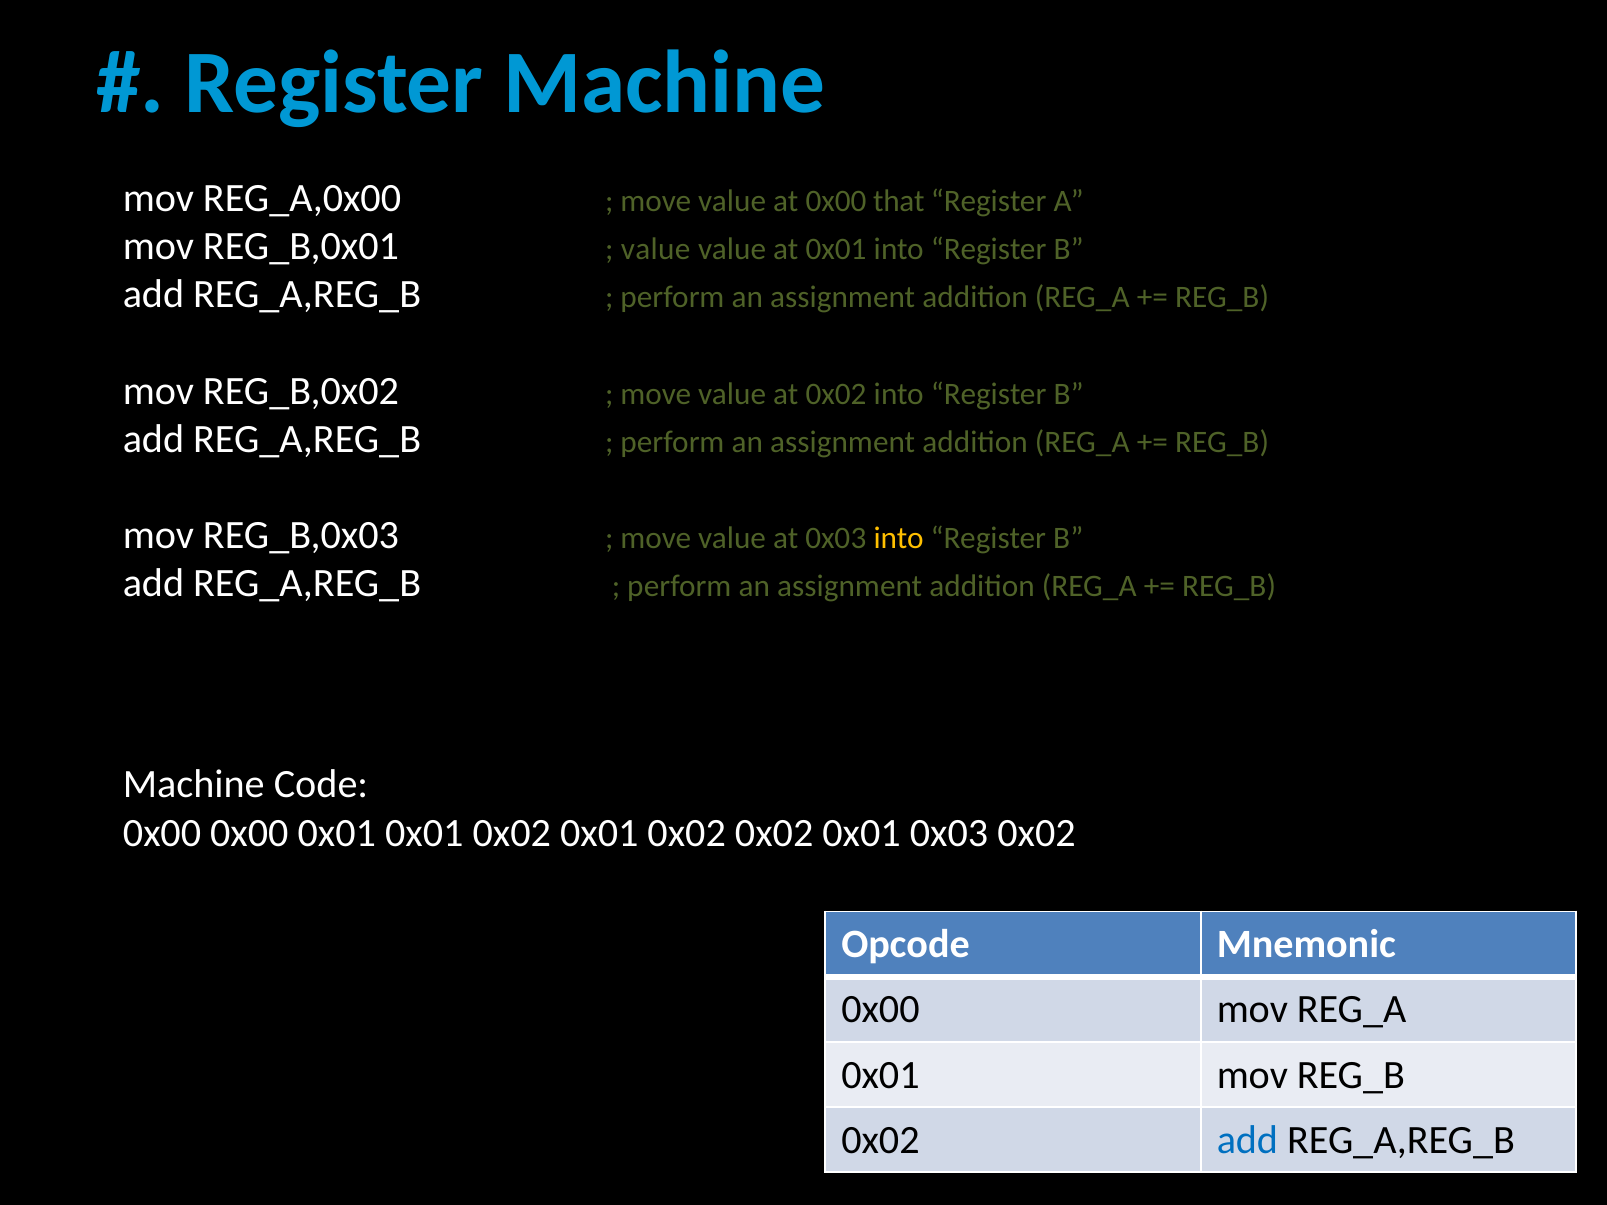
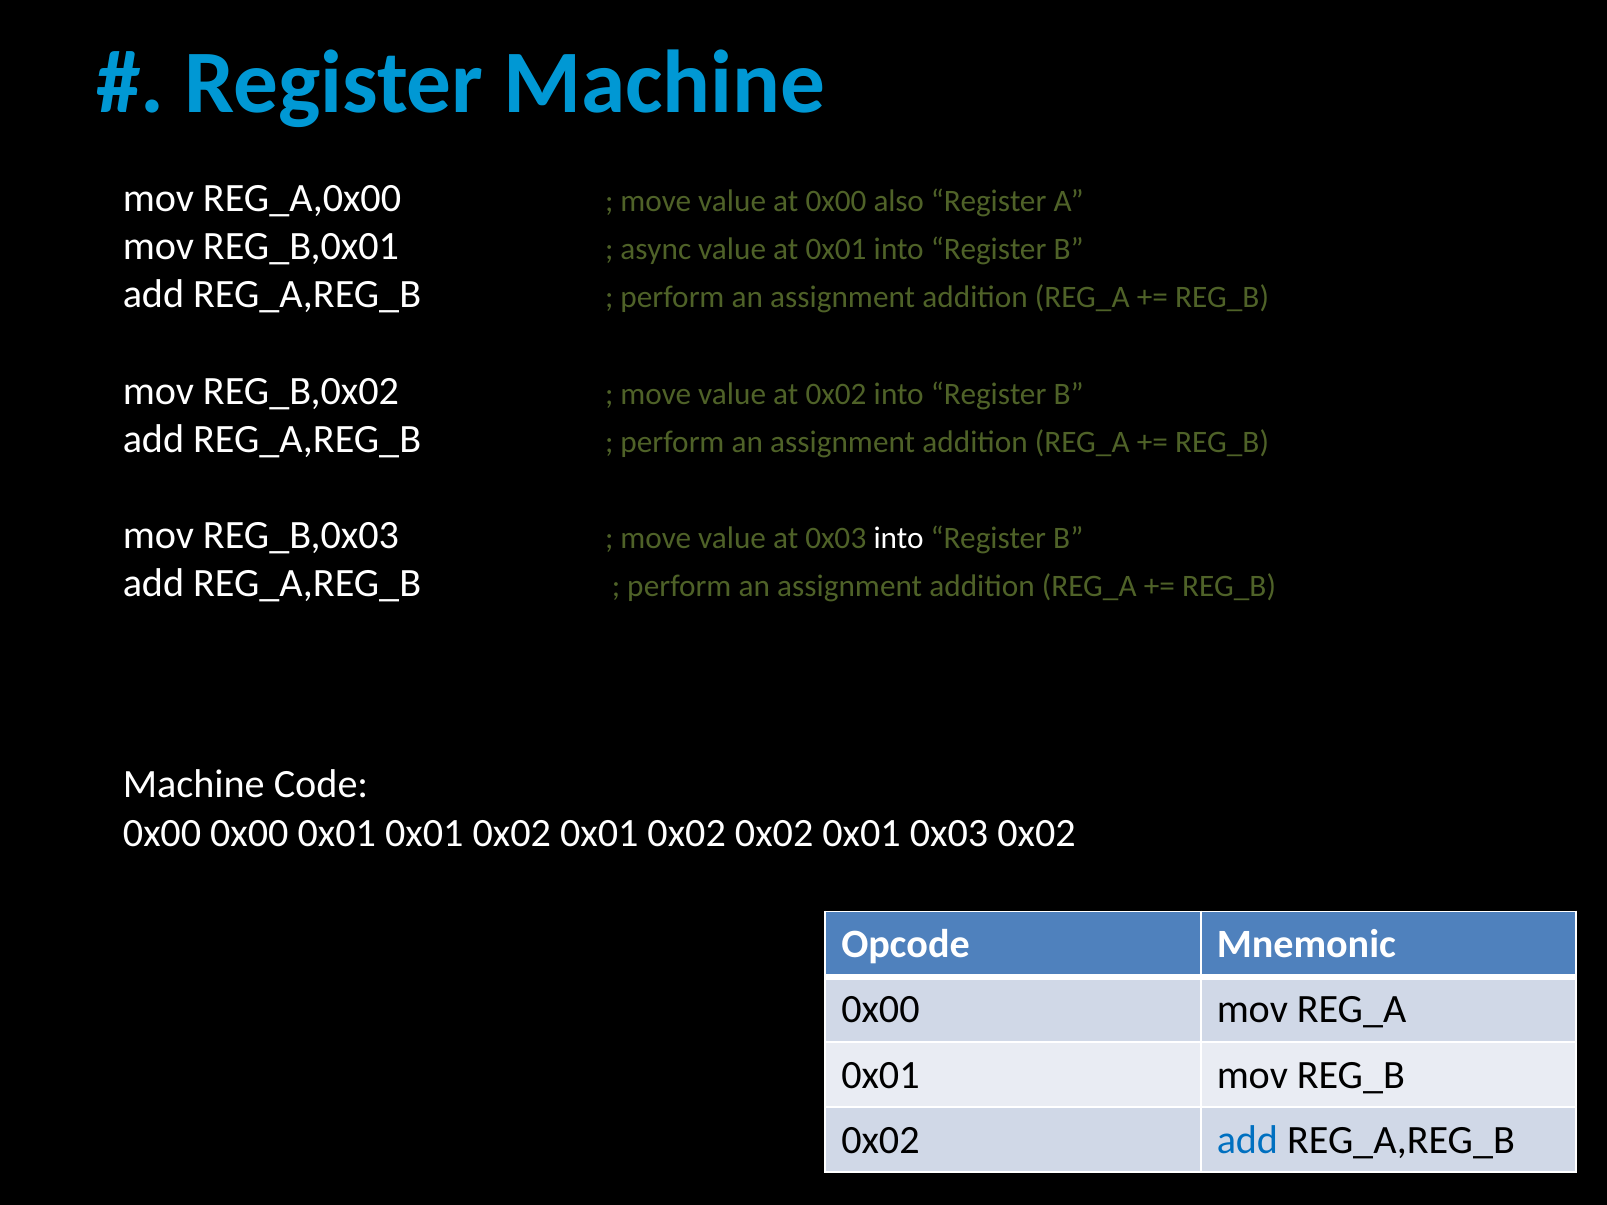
that: that -> also (899, 201)
value: value -> async (656, 249)
into colour: yellow -> white (899, 538)
